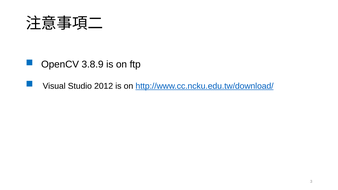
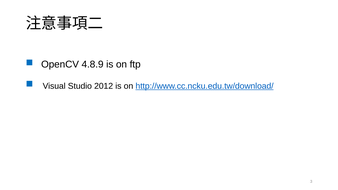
3.8.9: 3.8.9 -> 4.8.9 (93, 64)
